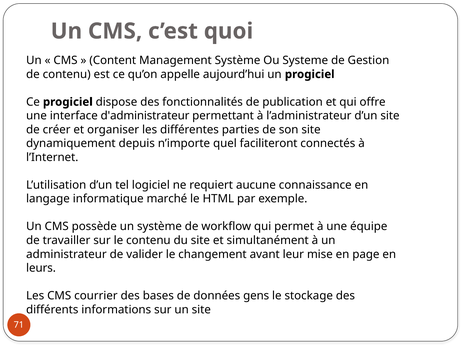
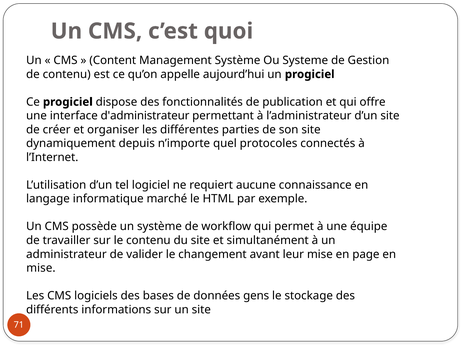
faciliteront: faciliteront -> protocoles (269, 143)
leurs: leurs -> mise (41, 268)
courrier: courrier -> logiciels (96, 296)
